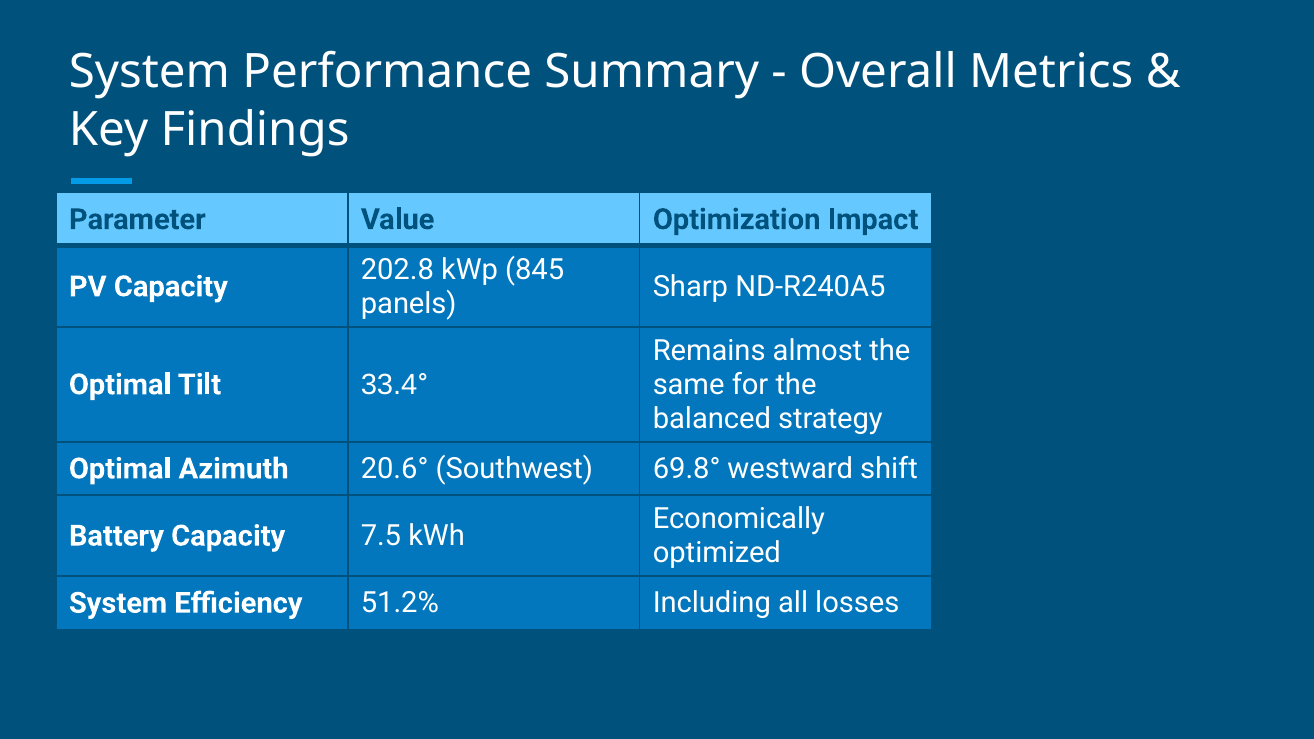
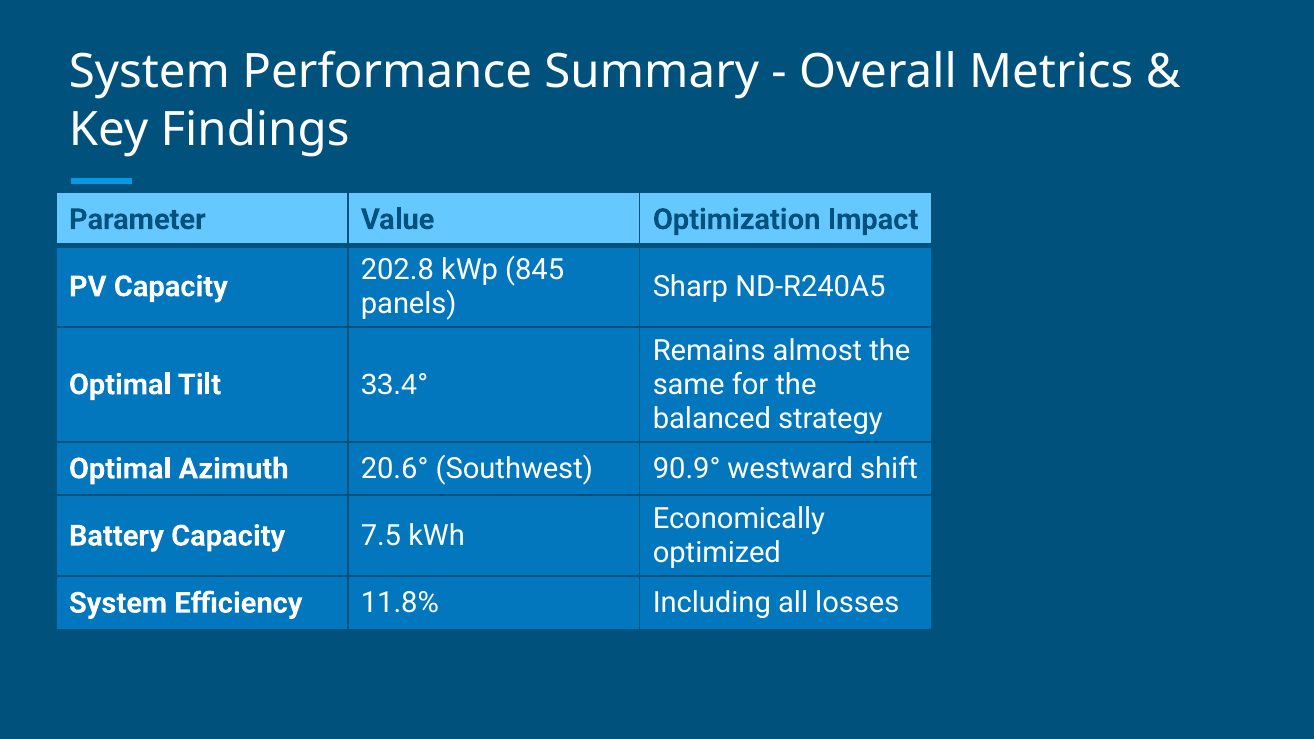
69.8°: 69.8° -> 90.9° (687, 469)
51.2%: 51.2% -> 11.8% (400, 603)
